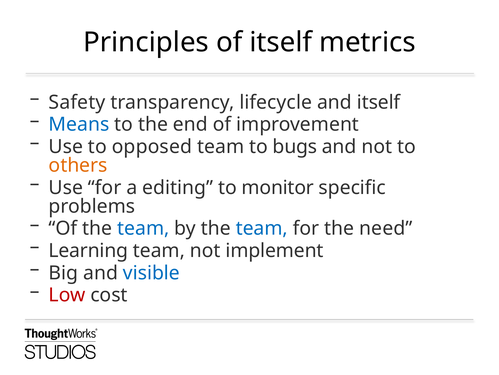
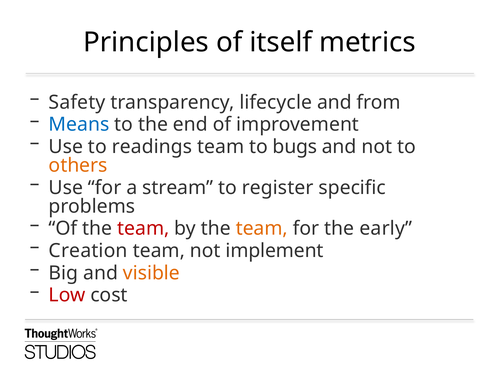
and itself: itself -> from (379, 102)
opposed: opposed -> readings (152, 146)
editing: editing -> stream (178, 187)
monitor: monitor -> register (278, 187)
team colour: blue -> red (143, 228)
team colour: blue -> orange (262, 228)
need: need -> early (386, 228)
Learning: Learning -> Creation (88, 250)
visible colour: blue -> orange (151, 272)
